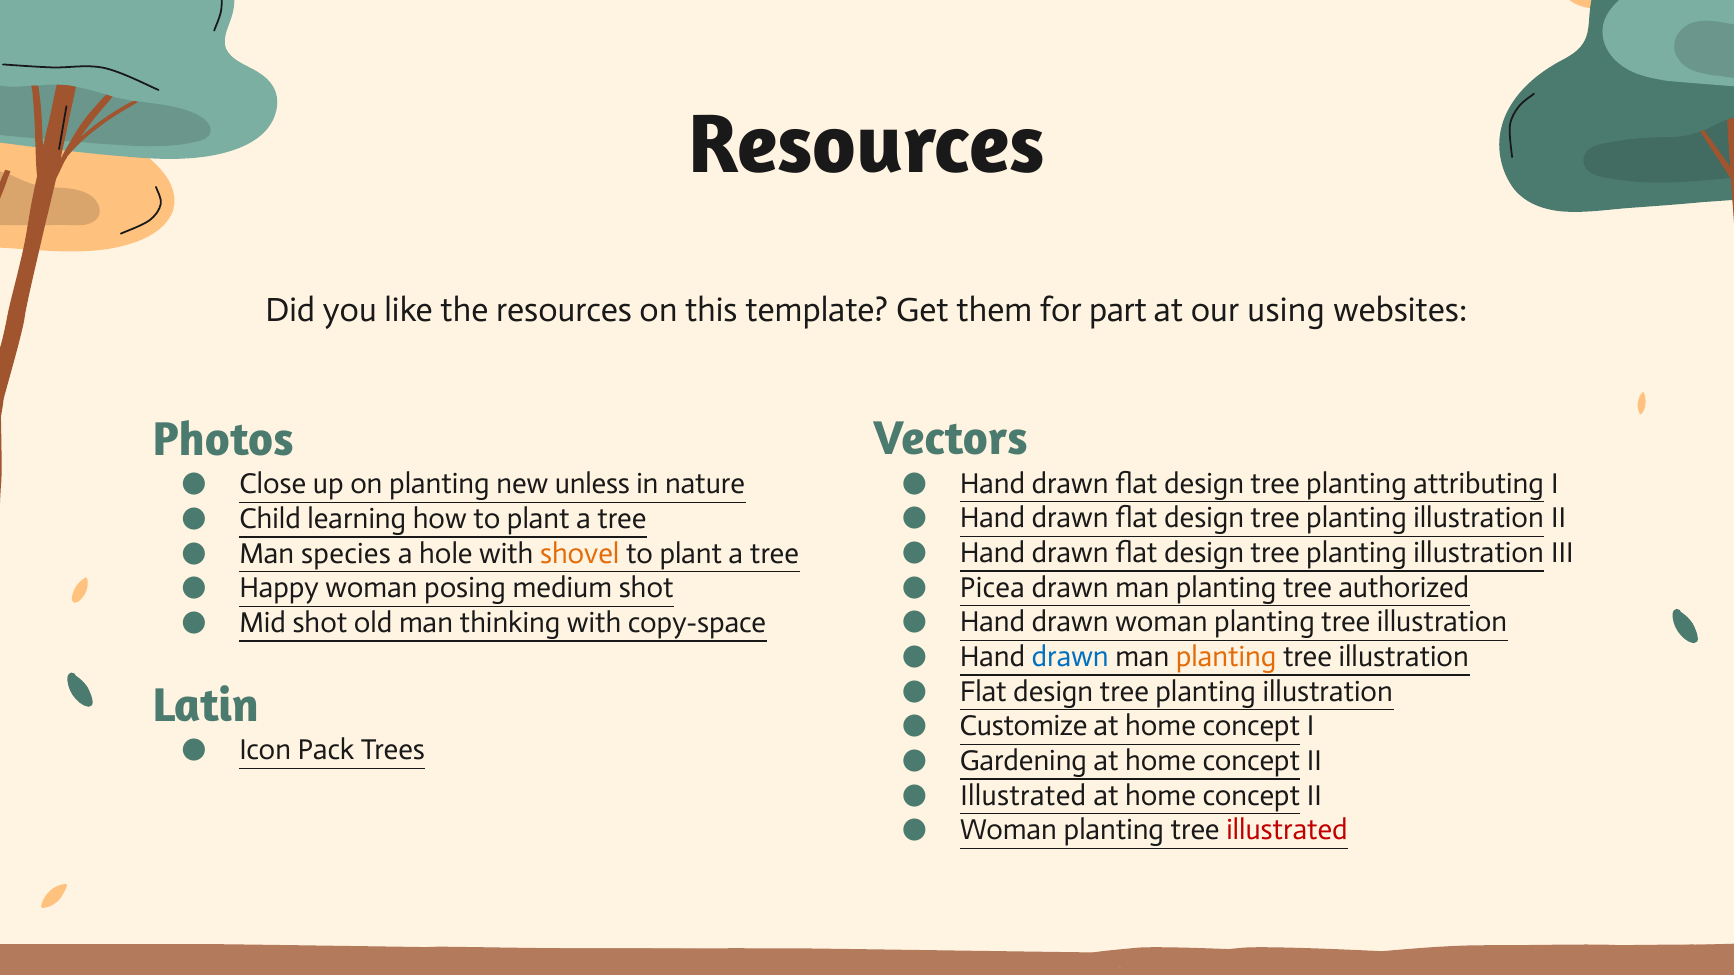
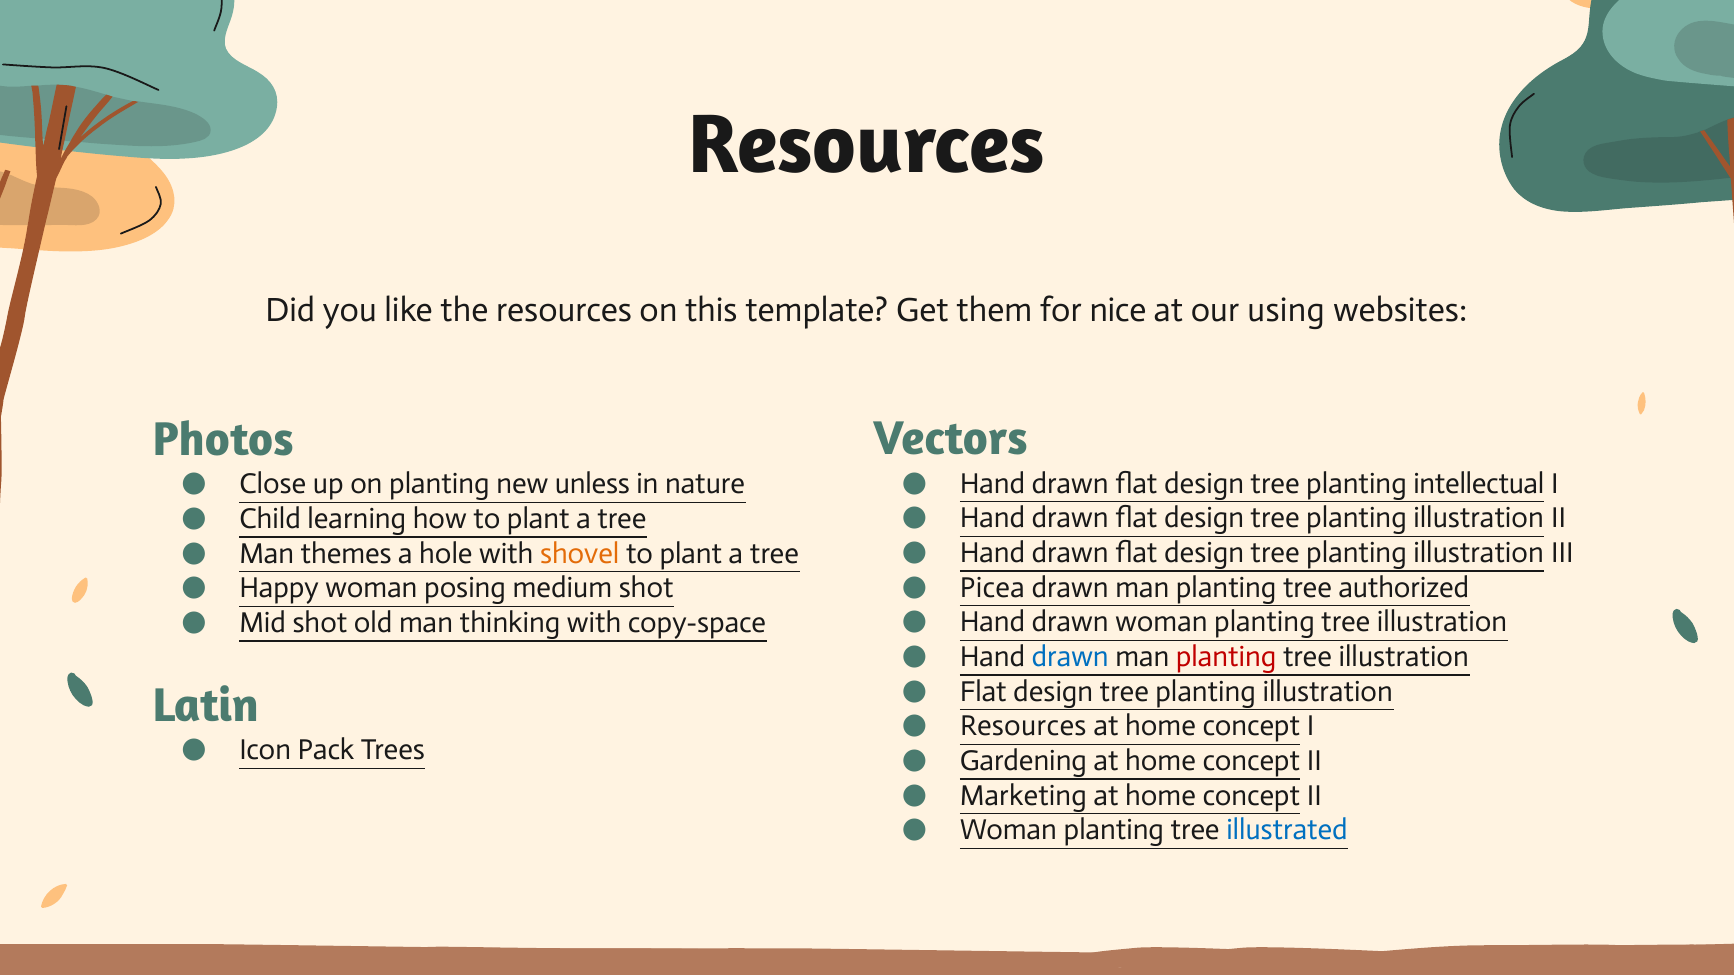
part: part -> nice (1118, 310)
attributing: attributing -> intellectual (1479, 484)
species: species -> themes (346, 554)
planting colour: orange -> red (1226, 657)
Customize: Customize -> Resources (1023, 727)
Illustrated: Illustrated -> Marketing (1023, 796)
illustrated colour: red -> blue (1287, 831)
